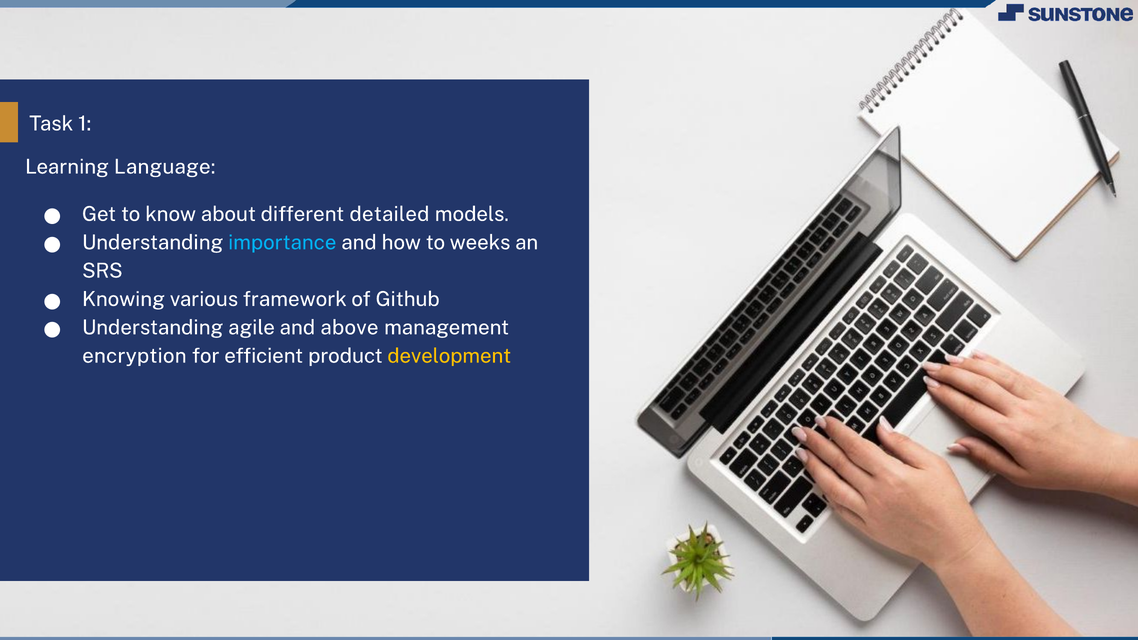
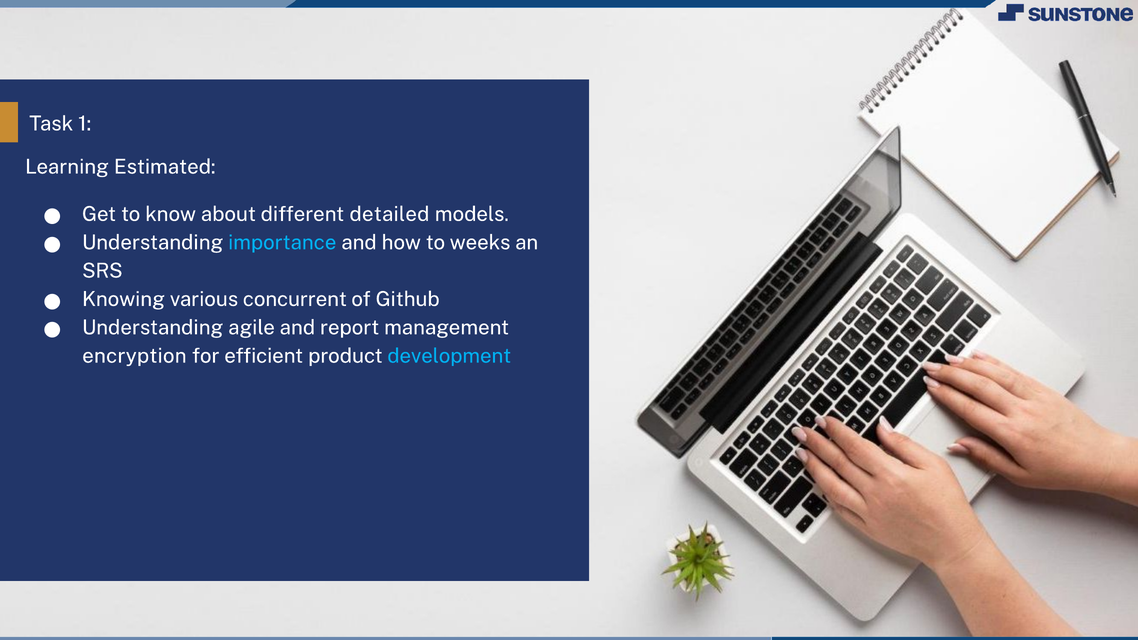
Language: Language -> Estimated (165, 167)
framework: framework -> concurrent (295, 299)
above: above -> report (350, 328)
development colour: yellow -> light blue (449, 356)
